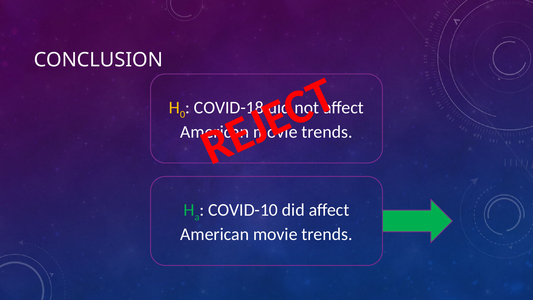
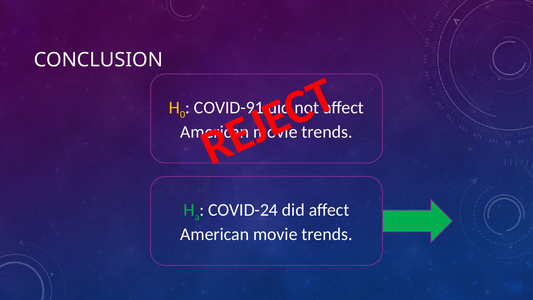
COVID-18: COVID-18 -> COVID-91 (229, 107)
COVID-10: COVID-10 -> COVID-24 (243, 210)
